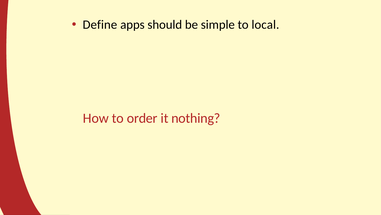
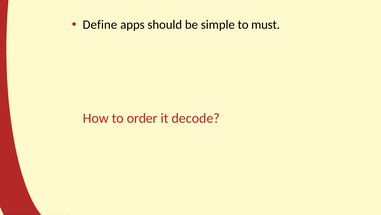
local: local -> must (266, 25)
nothing: nothing -> decode (196, 118)
